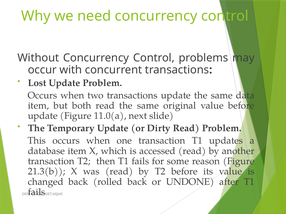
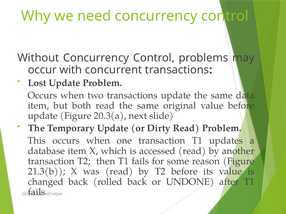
11.0(a: 11.0(a -> 20.3(a (110, 116)
